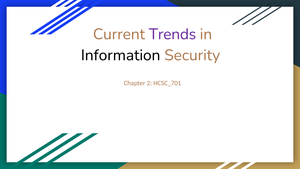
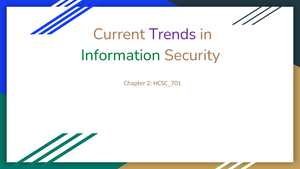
Information colour: black -> green (121, 55)
